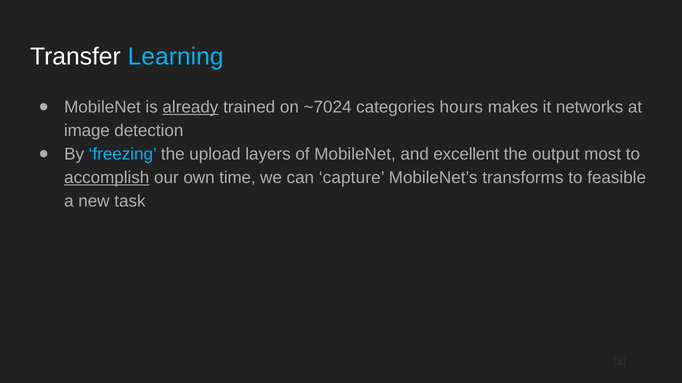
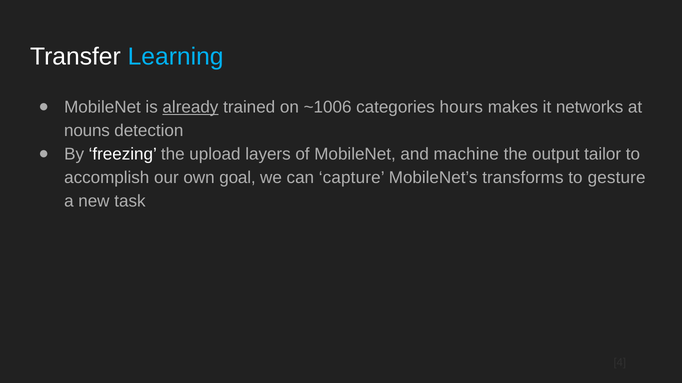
~7024: ~7024 -> ~1006 (328, 107)
image: image -> nouns (87, 131)
freezing colour: light blue -> white (123, 154)
excellent: excellent -> machine (466, 154)
most: most -> tailor (603, 154)
accomplish underline: present -> none (107, 178)
time: time -> goal (237, 178)
feasible: feasible -> gesture (617, 178)
